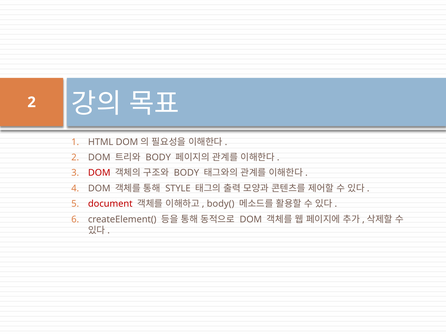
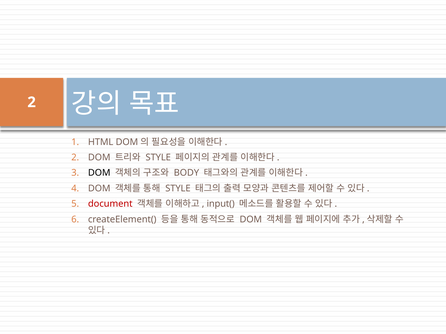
BODY: BODY -> STYLE (158, 158)
DOM colour: red -> black (99, 173)
body(: body( -> input( (221, 204)
